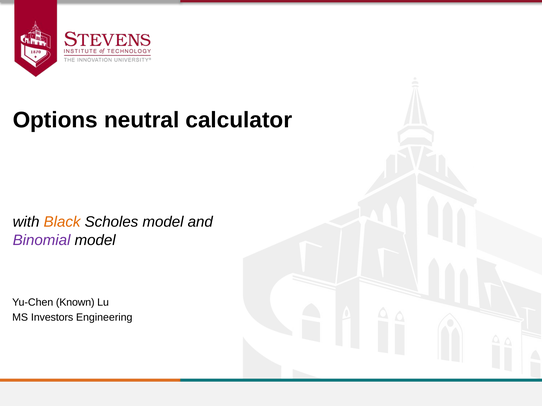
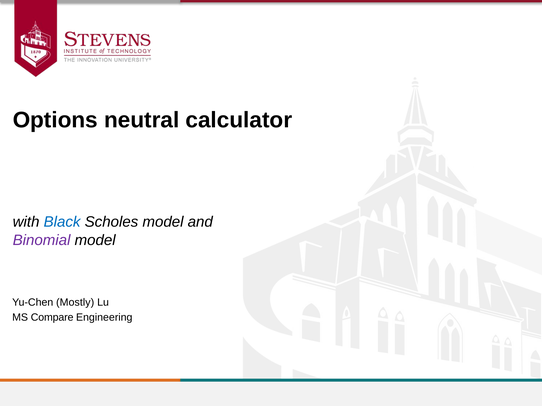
Black colour: orange -> blue (62, 222)
Known: Known -> Mostly (75, 303)
Investors: Investors -> Compare (52, 318)
